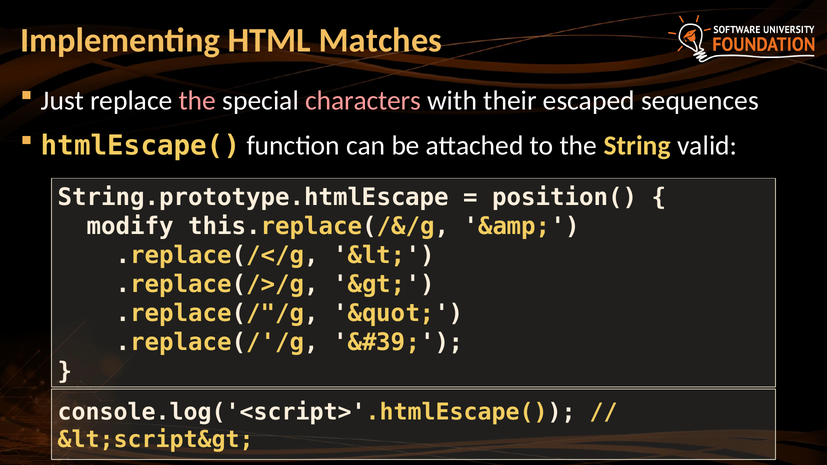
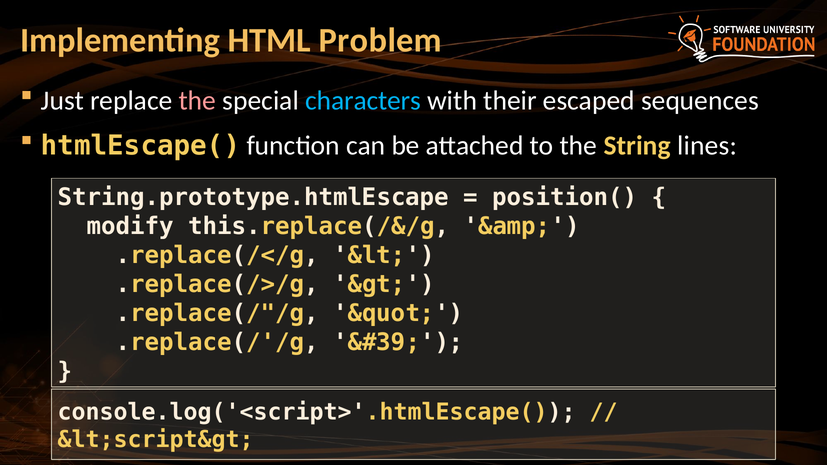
Matches: Matches -> Problem (380, 40)
characters colour: pink -> light blue (363, 101)
valid: valid -> lines (707, 146)
